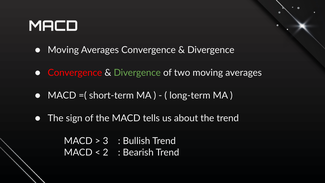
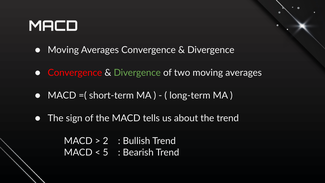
3: 3 -> 2 (106, 141)
2: 2 -> 5 (106, 152)
